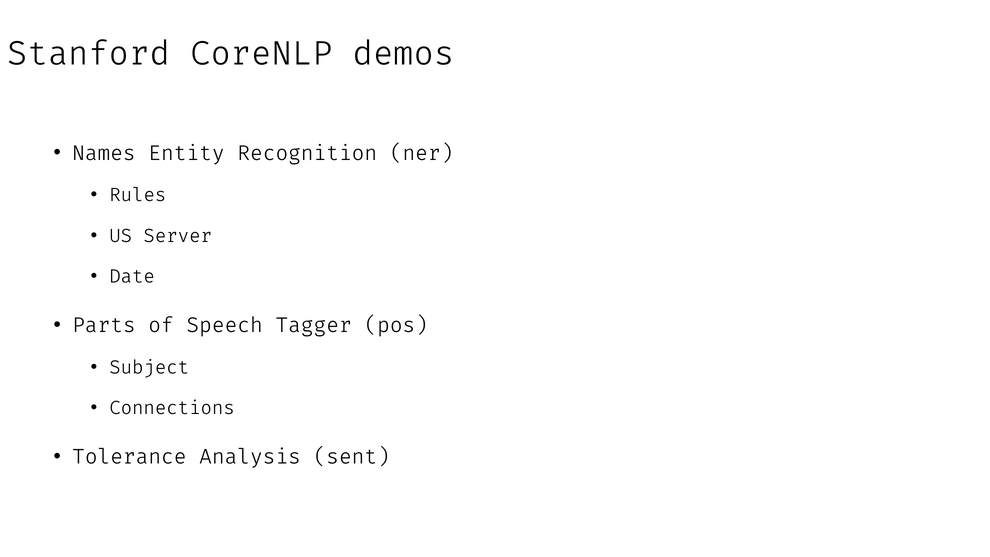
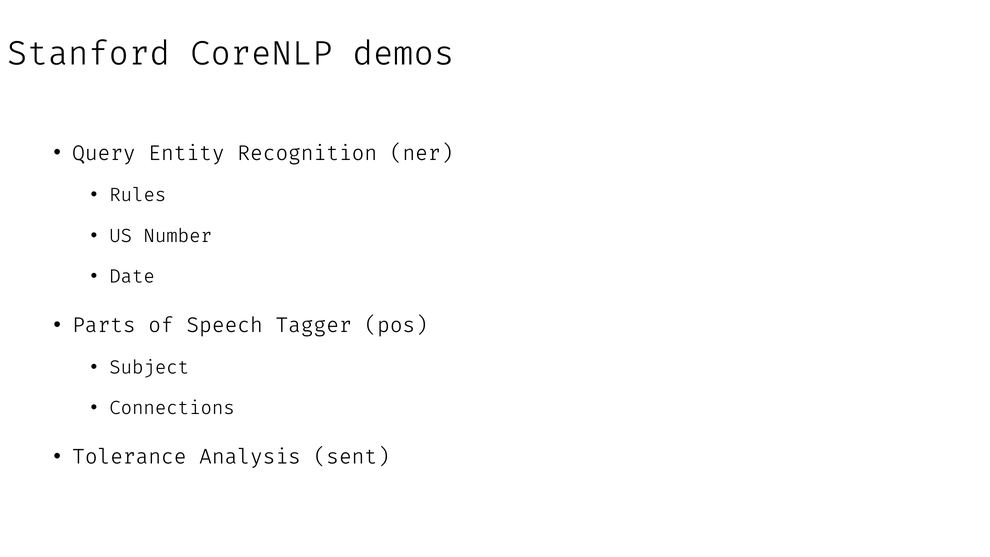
Names: Names -> Query (104, 153)
Server: Server -> Number (178, 236)
